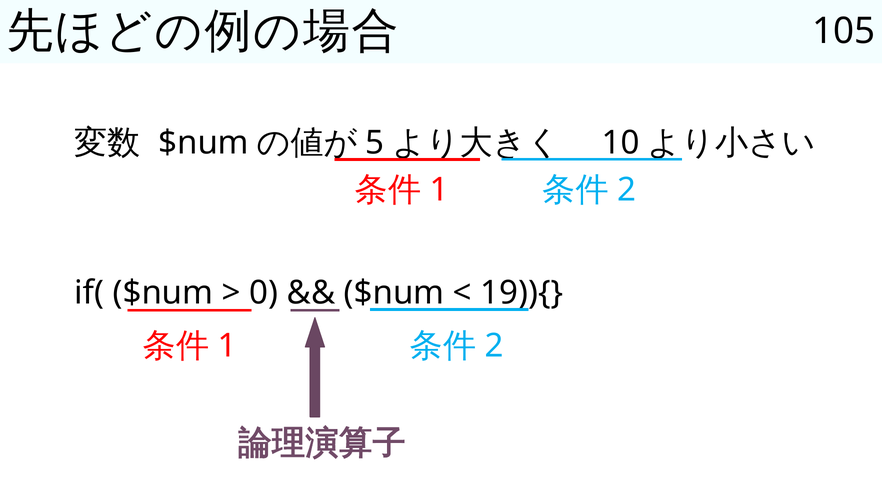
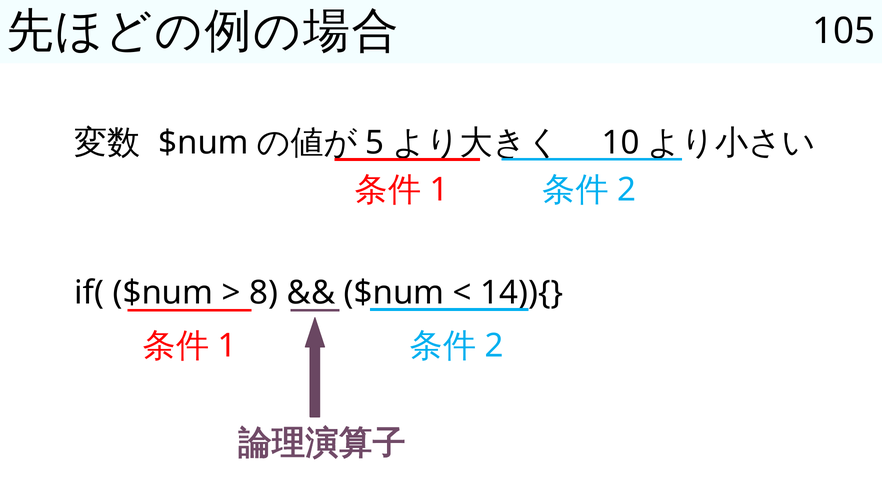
0: 0 -> 8 (264, 293)
19)){: 19)){ -> 14)){ (522, 293)
